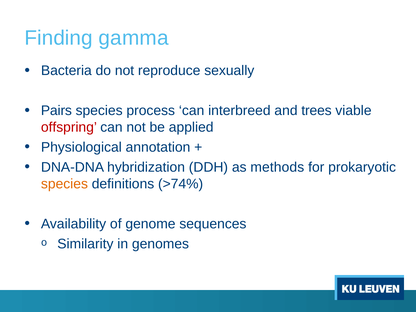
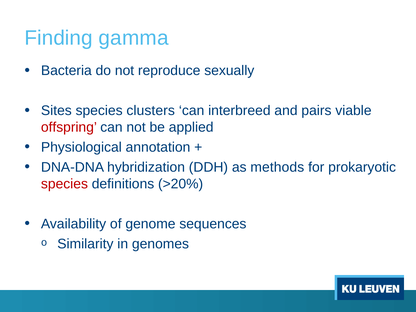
Pairs: Pairs -> Sites (56, 111)
process: process -> clusters (151, 111)
trees: trees -> pairs (316, 111)
species colour: orange -> red (64, 184)
>74%: >74% -> >20% (181, 184)
